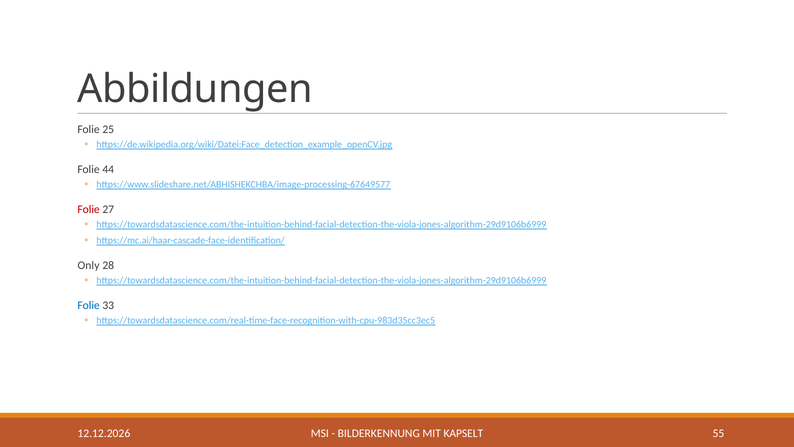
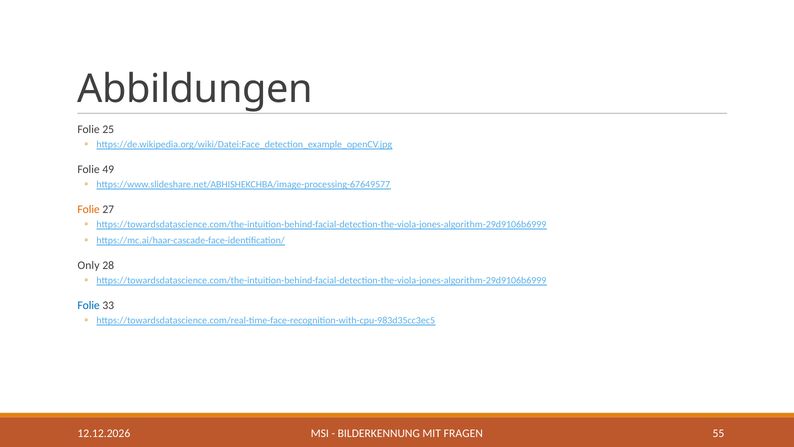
44: 44 -> 49 (108, 169)
Folie colour: red -> orange (89, 209)
KAPSELT: KAPSELT -> FRAGEN (463, 433)
